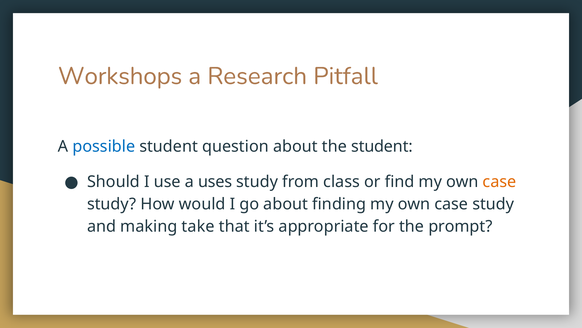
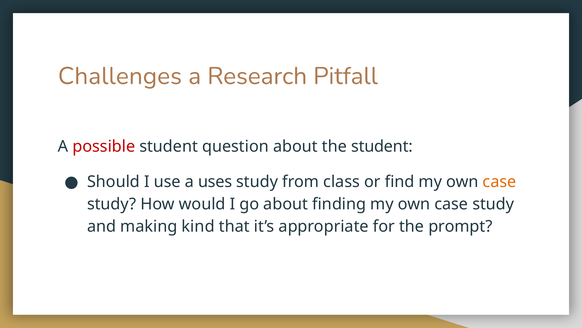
Workshops: Workshops -> Challenges (120, 76)
possible colour: blue -> red (104, 146)
take: take -> kind (198, 226)
